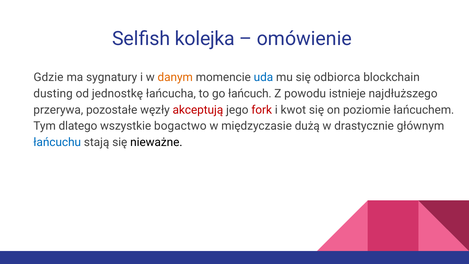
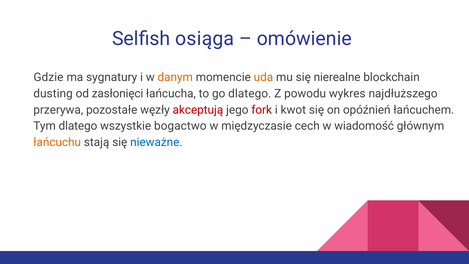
kolejka: kolejka -> osiąga (205, 39)
uda colour: blue -> orange (263, 77)
odbiorca: odbiorca -> nierealne (337, 77)
jednostkę: jednostkę -> zasłonięci (118, 94)
go łańcuch: łańcuch -> dlatego (250, 94)
istnieje: istnieje -> wykres (347, 94)
poziomie: poziomie -> opóźnień (367, 110)
dużą: dużą -> cech (307, 126)
drastycznie: drastycznie -> wiadomość (364, 126)
łańcuchu colour: blue -> orange (57, 142)
nieważne colour: black -> blue (156, 142)
